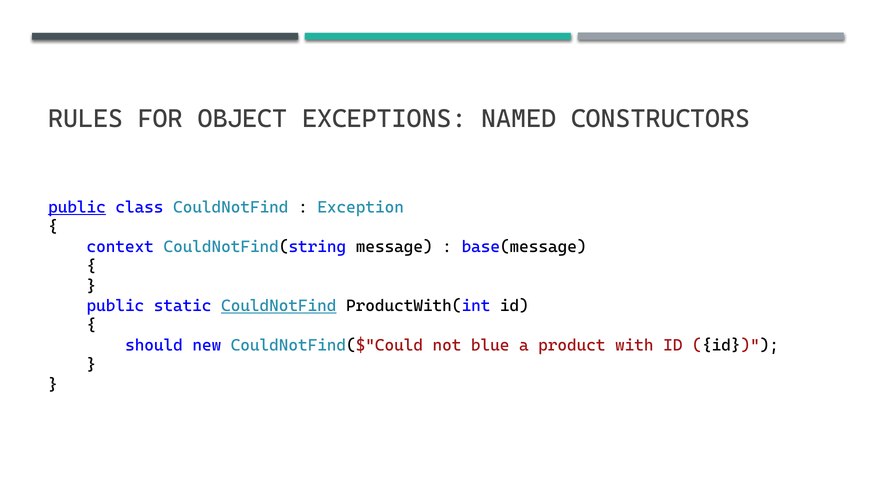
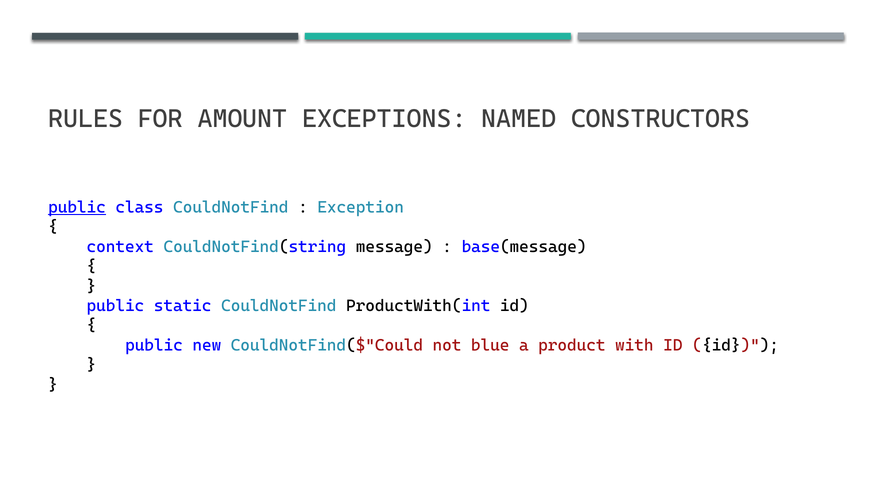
OBJECT: OBJECT -> AMOUNT (242, 119)
CouldNotFind underline: present -> none (279, 306)
should: should -> public (154, 345)
